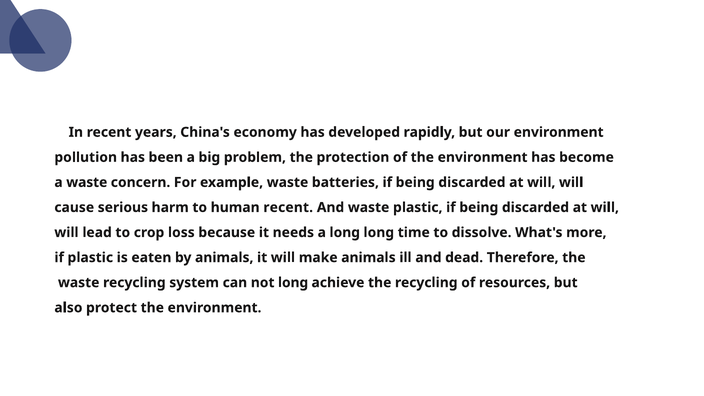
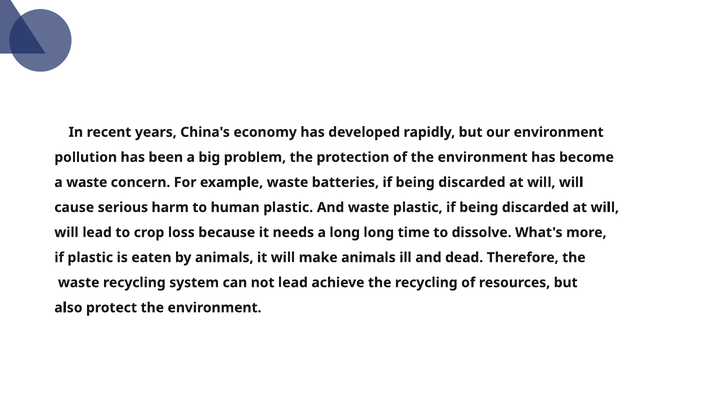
human recent: recent -> plastic (288, 207)
not long: long -> lead (293, 283)
